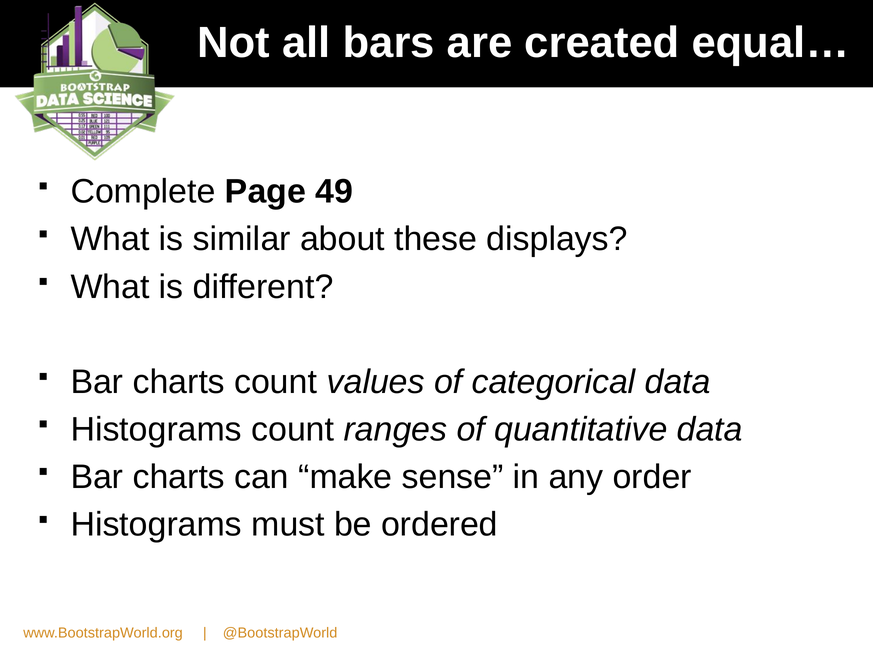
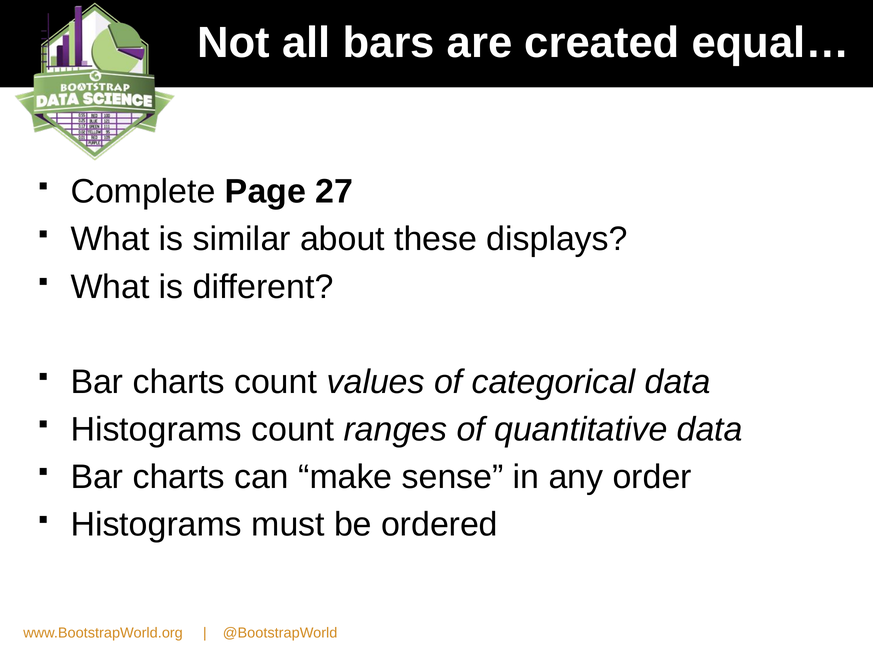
49: 49 -> 27 (334, 192)
